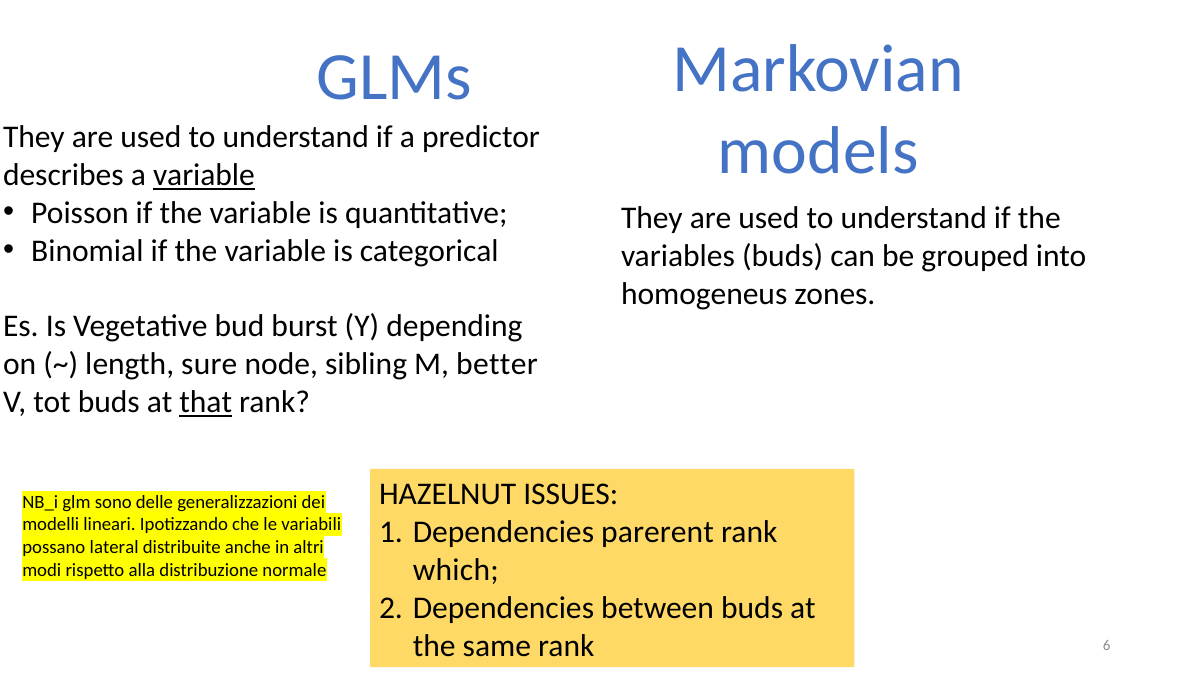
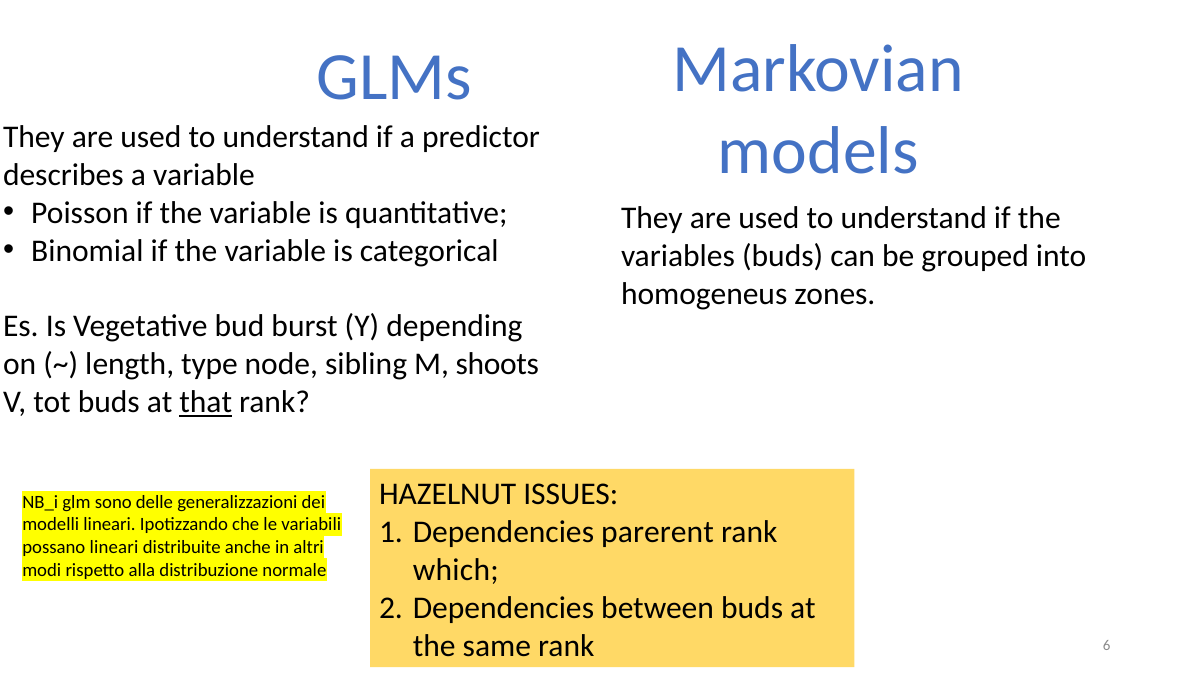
variable underline: present -> none (204, 175)
sure: sure -> type (209, 364)
better: better -> shoots (497, 364)
possano lateral: lateral -> lineari (114, 547)
